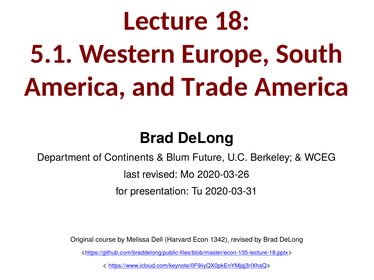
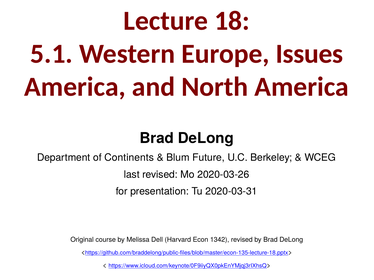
South: South -> Issues (309, 54)
Trade: Trade -> North (215, 87)
